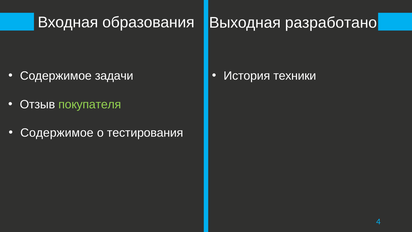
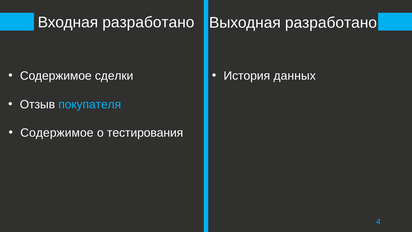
Входная образования: образования -> разработано (148, 23)
задачи: задачи -> сделки (114, 76)
техники: техники -> данных (295, 76)
покупателя colour: light green -> light blue (90, 104)
